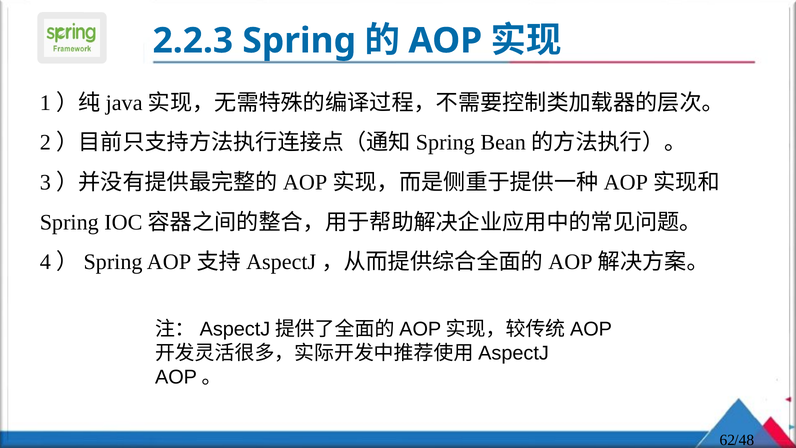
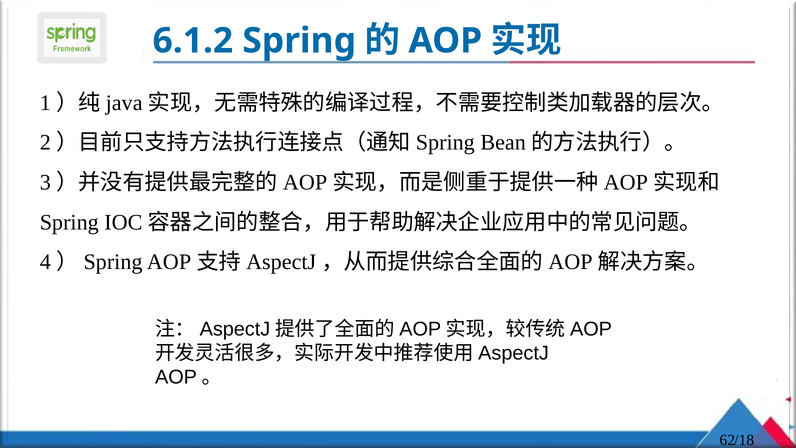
2.2.3: 2.2.3 -> 6.1.2 (193, 41)
/48: /48 -> /18 (744, 440)
